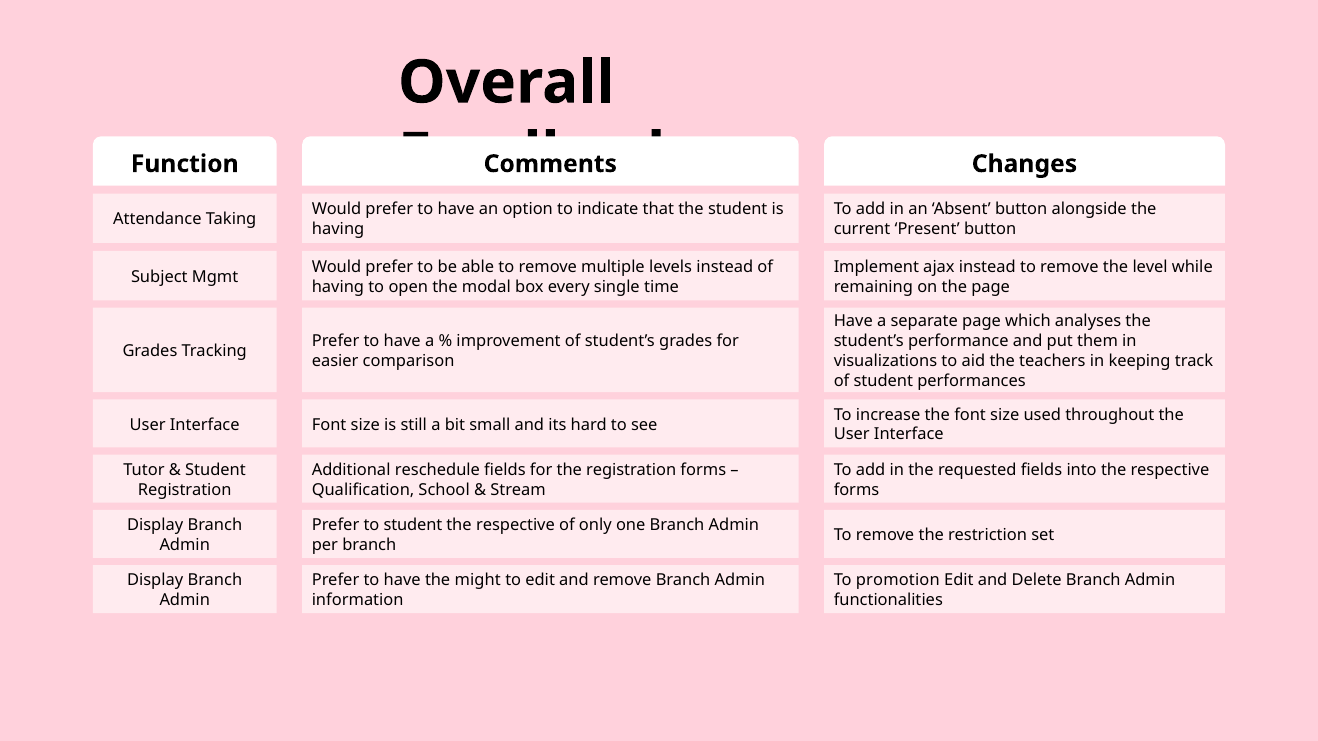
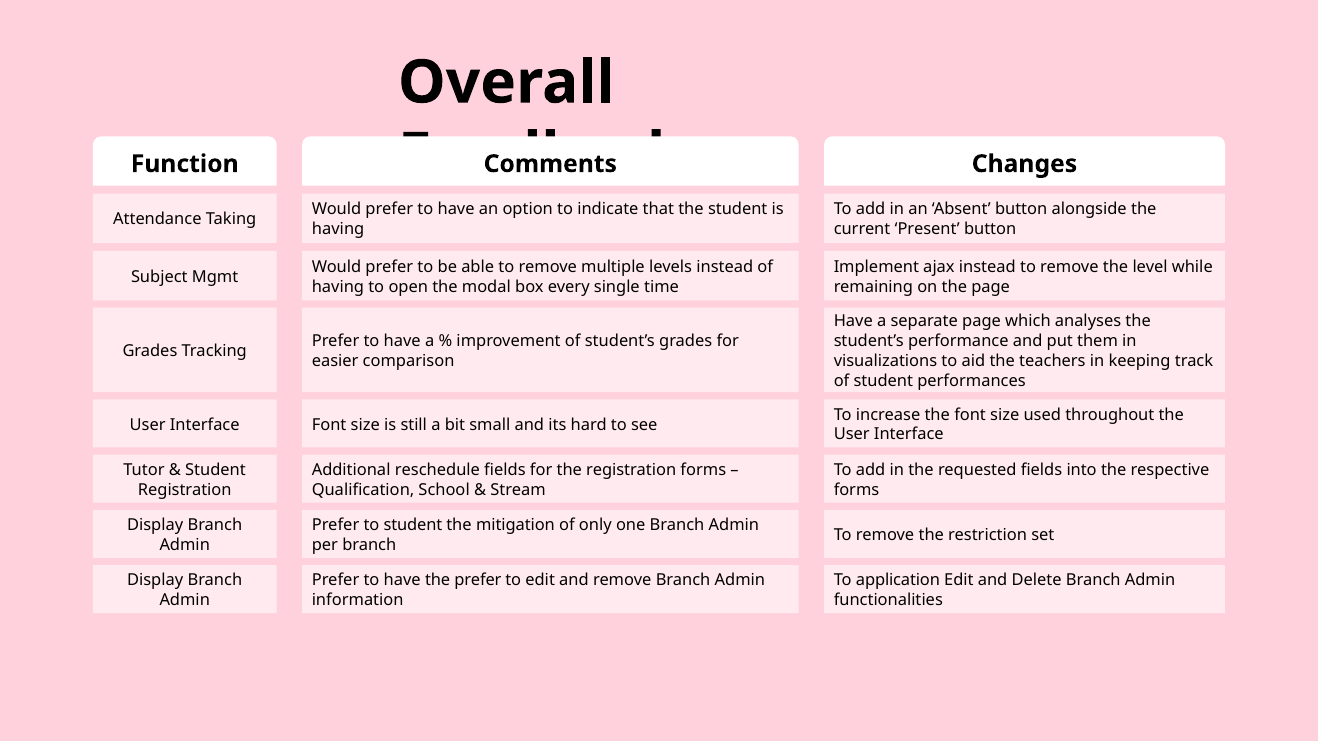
respective: respective -> mitigation (515, 525)
the might: might -> prefer (478, 581)
promotion: promotion -> application (898, 581)
